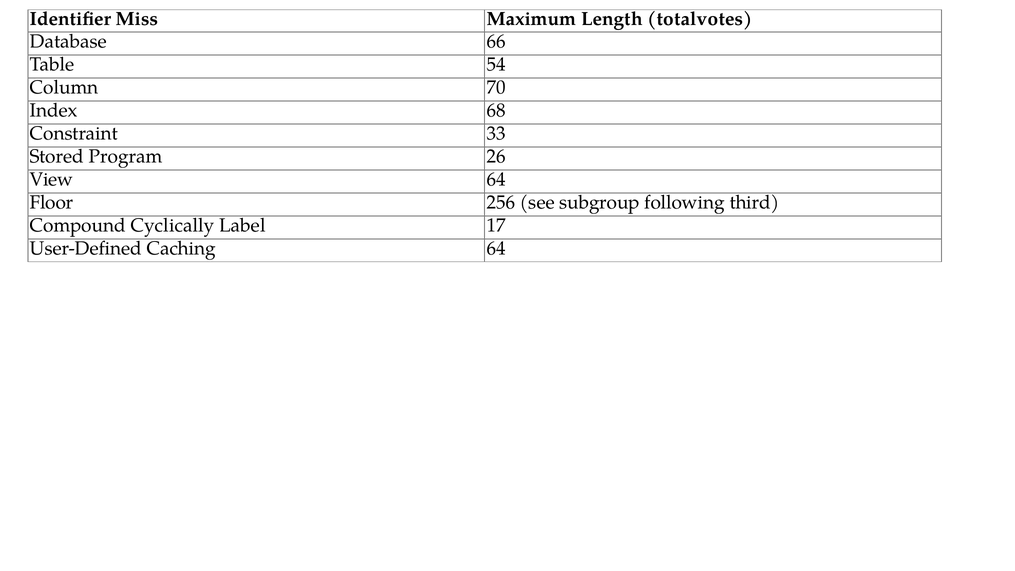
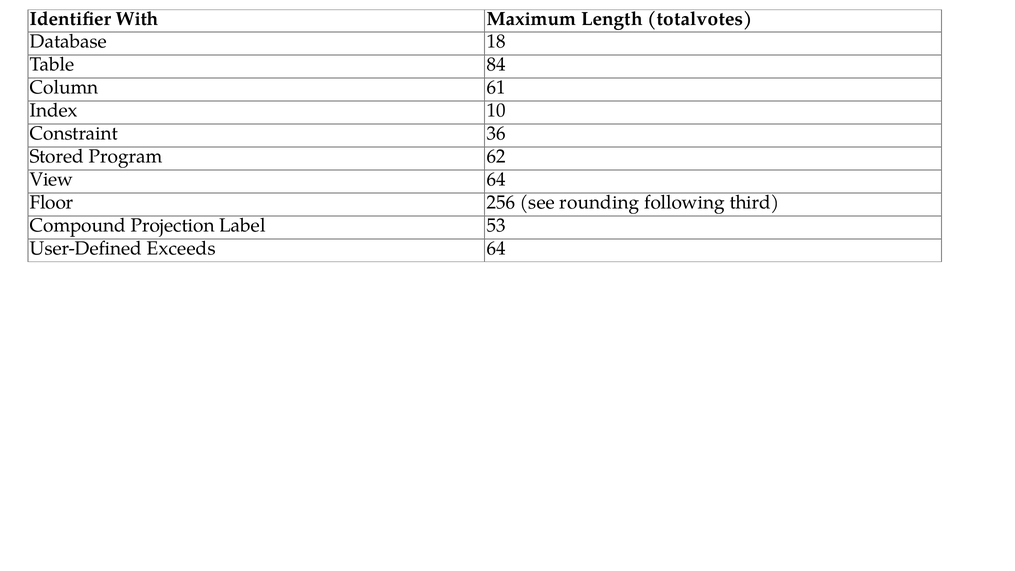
Miss: Miss -> With (137, 19)
66: 66 -> 18 (496, 42)
54: 54 -> 84 (496, 65)
70: 70 -> 61 (496, 87)
68: 68 -> 10 (496, 110)
33: 33 -> 36 (496, 133)
26: 26 -> 62 (496, 156)
subgroup: subgroup -> rounding (599, 202)
Cyclically: Cyclically -> Projection (173, 225)
17: 17 -> 53 (496, 225)
Caching: Caching -> Exceeds (181, 248)
